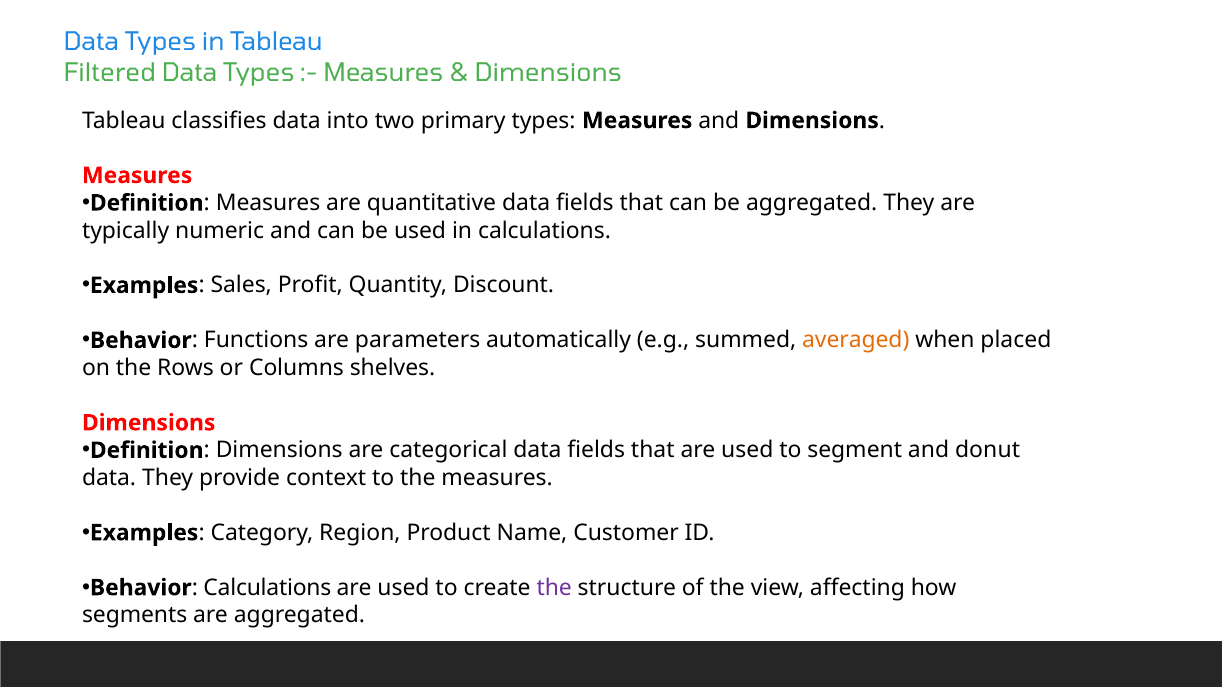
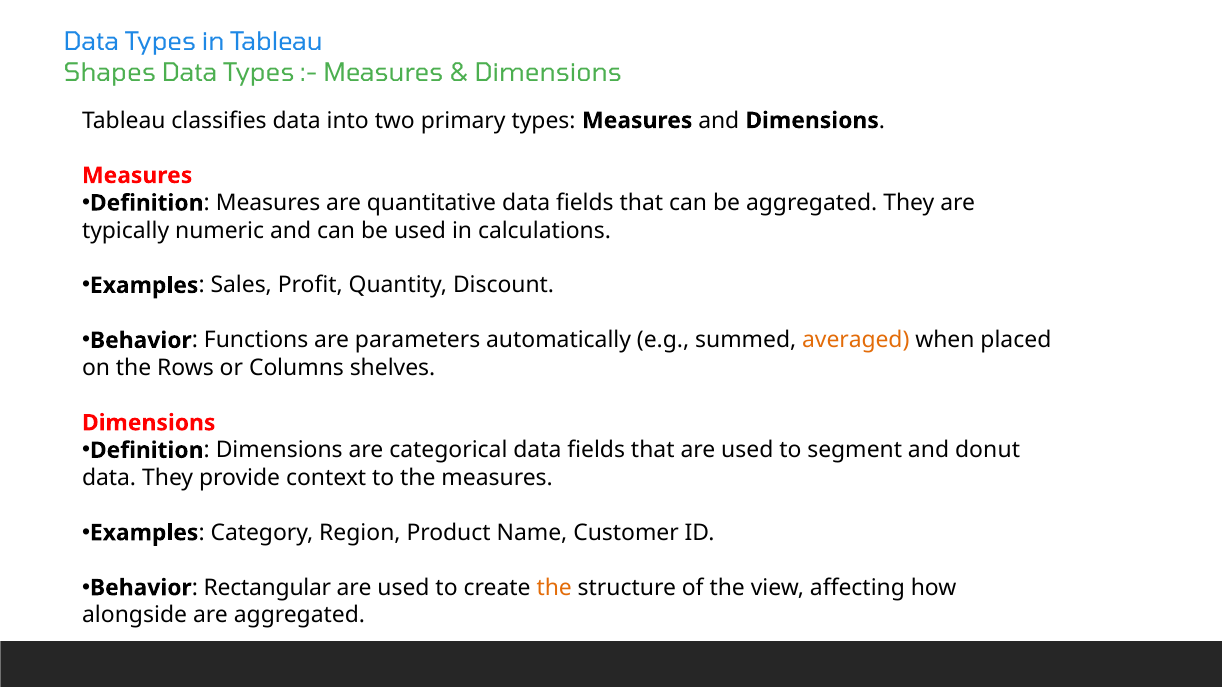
Filtered: Filtered -> Shapes (110, 73)
Calculations: Calculations -> Rectangular (267, 588)
the colour: purple -> orange (554, 588)
segments: segments -> alongside (135, 616)
